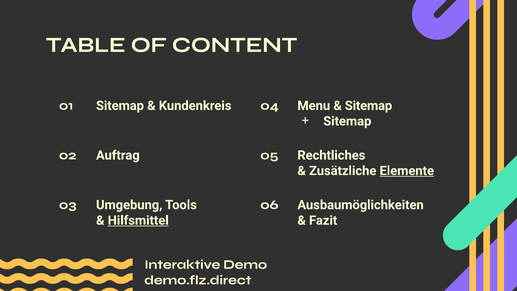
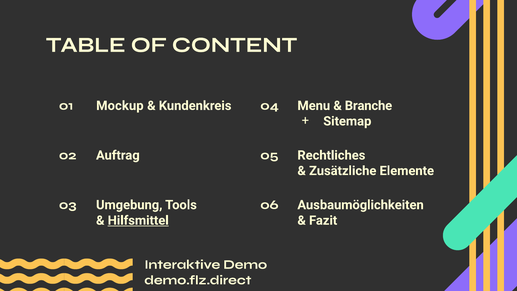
Sitemap: Sitemap -> Mockup (120, 106)
Sitemap: Sitemap -> Branche (368, 106)
Elemente underline: present -> none (407, 171)
